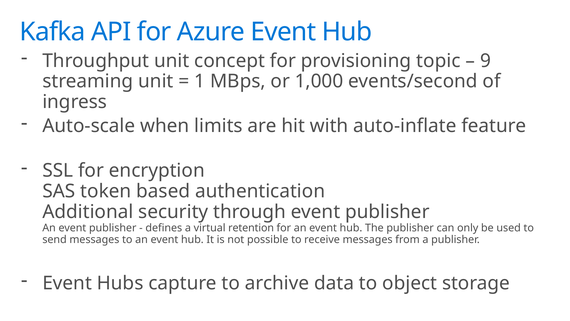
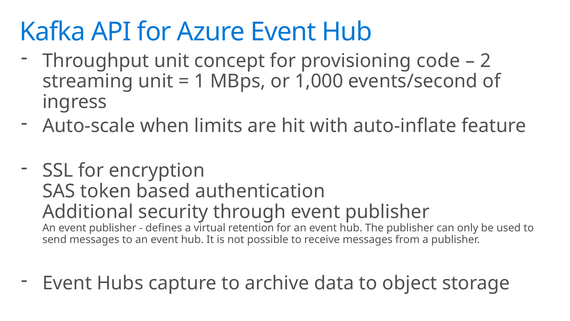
topic: topic -> code (438, 61)
9: 9 -> 2 (486, 61)
